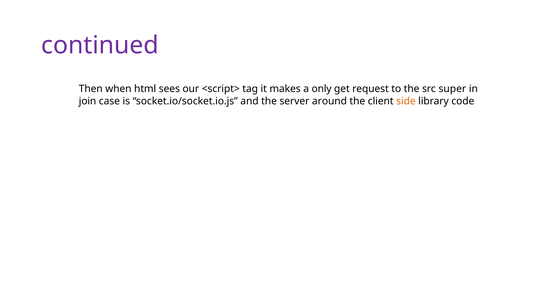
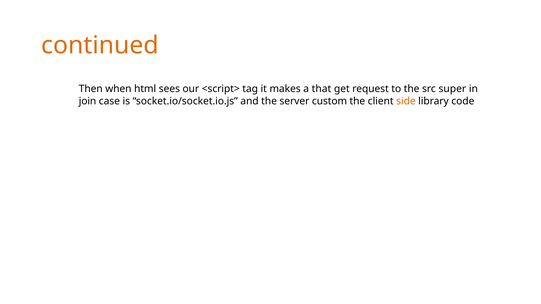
continued colour: purple -> orange (100, 45)
only: only -> that (322, 89)
around: around -> custom (329, 101)
